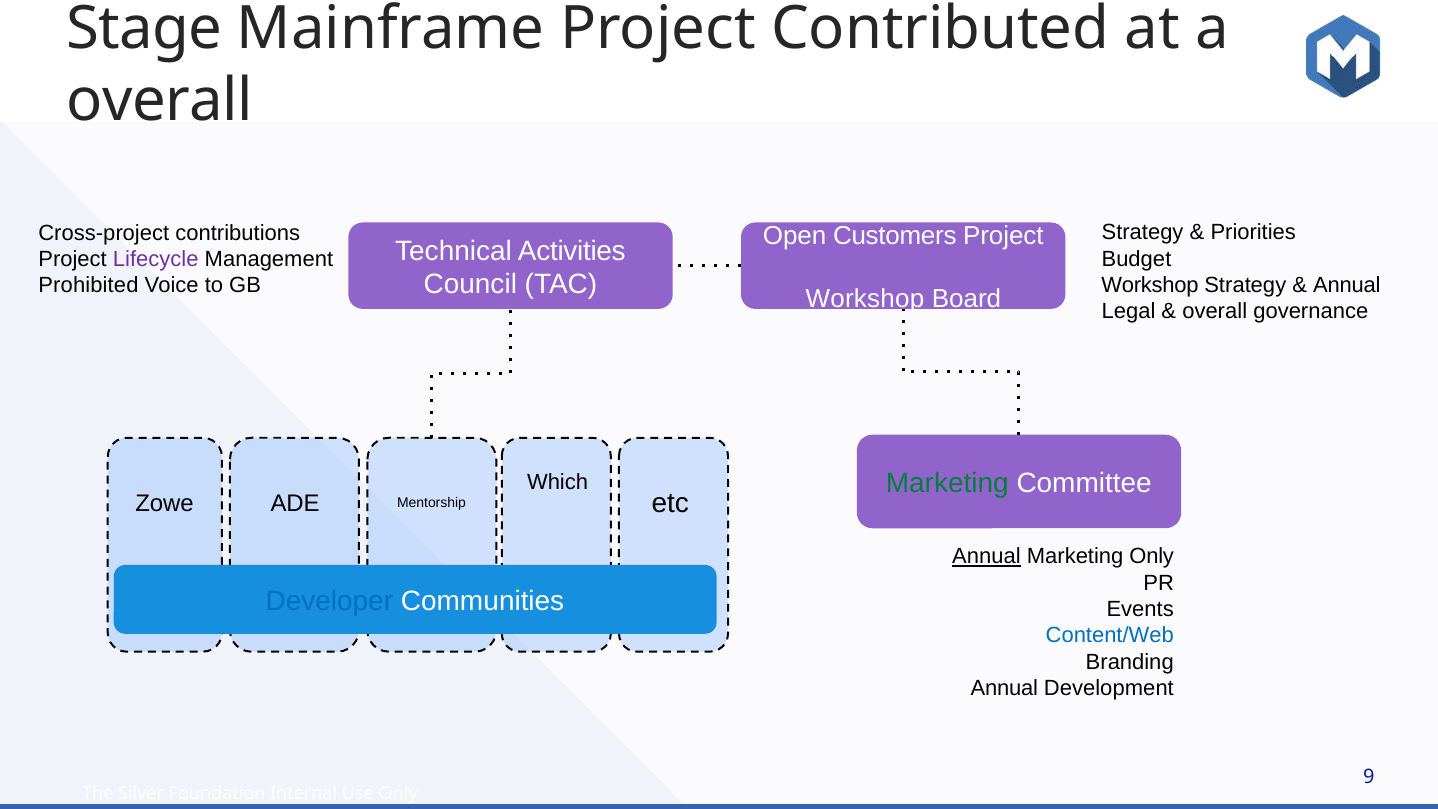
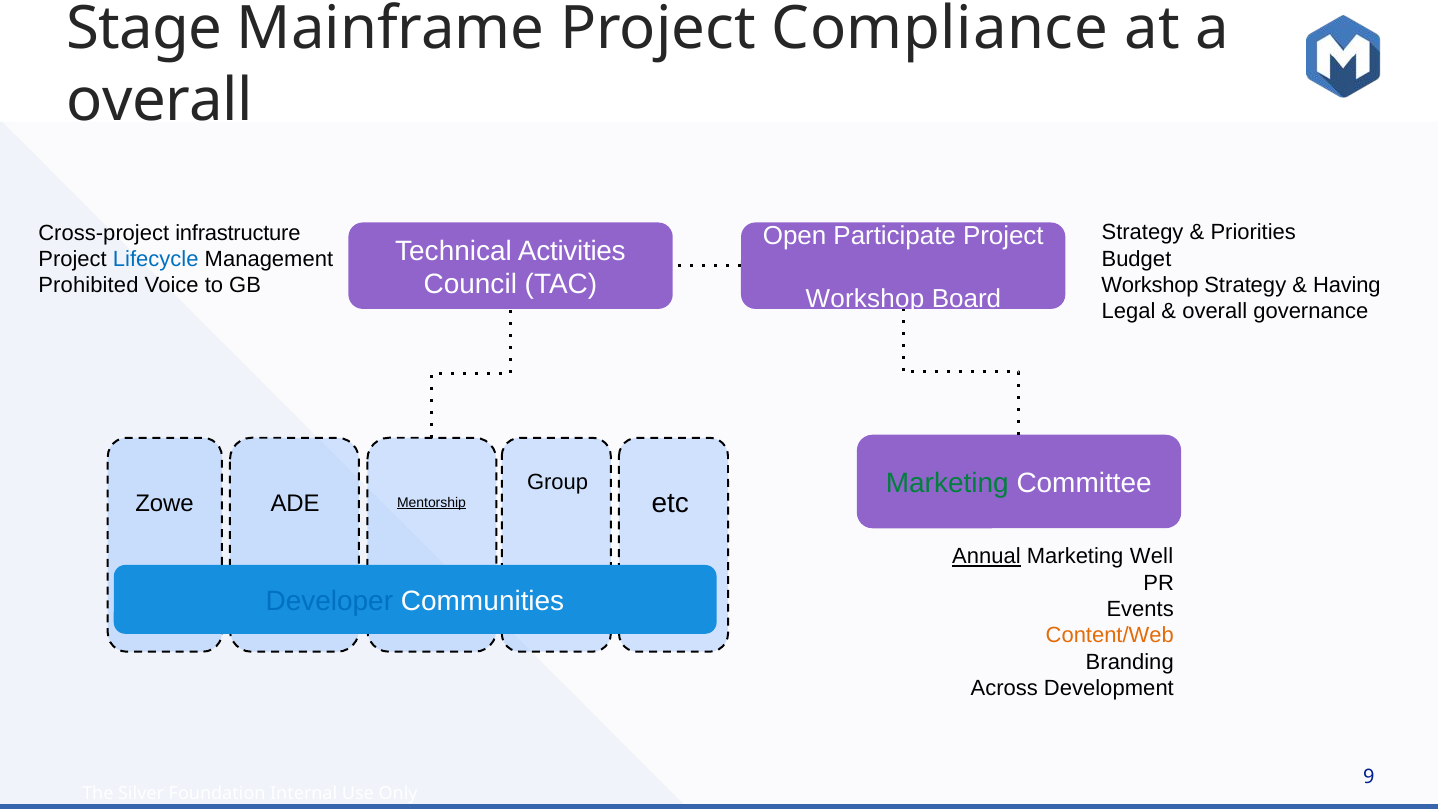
Contributed: Contributed -> Compliance (940, 28)
contributions: contributions -> infrastructure (238, 233)
Customers: Customers -> Participate (895, 236)
Lifecycle colour: purple -> blue (156, 259)
Annual: Annual -> Having (1347, 285)
Which: Which -> Group (558, 482)
Mentorship underline: none -> present (431, 502)
Marketing Only: Only -> Well (1152, 556)
Content/Web colour: blue -> orange (1110, 635)
Annual: Annual -> Across (1004, 688)
